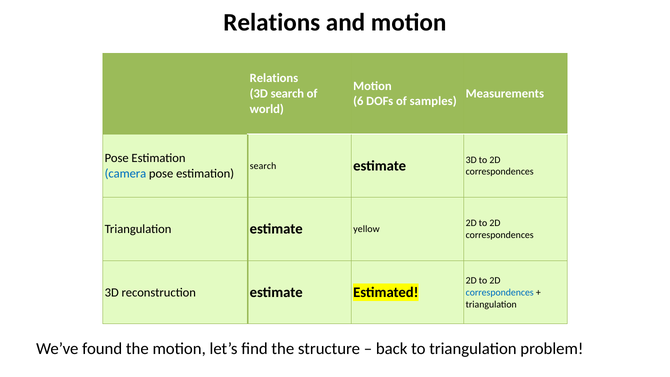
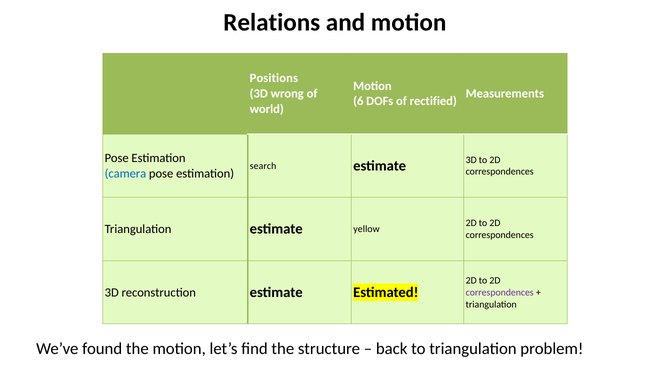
Relations: Relations -> Positions (274, 78)
3D search: search -> wrong (287, 94)
samples: samples -> rectified (433, 101)
correspondences colour: blue -> purple (500, 292)
